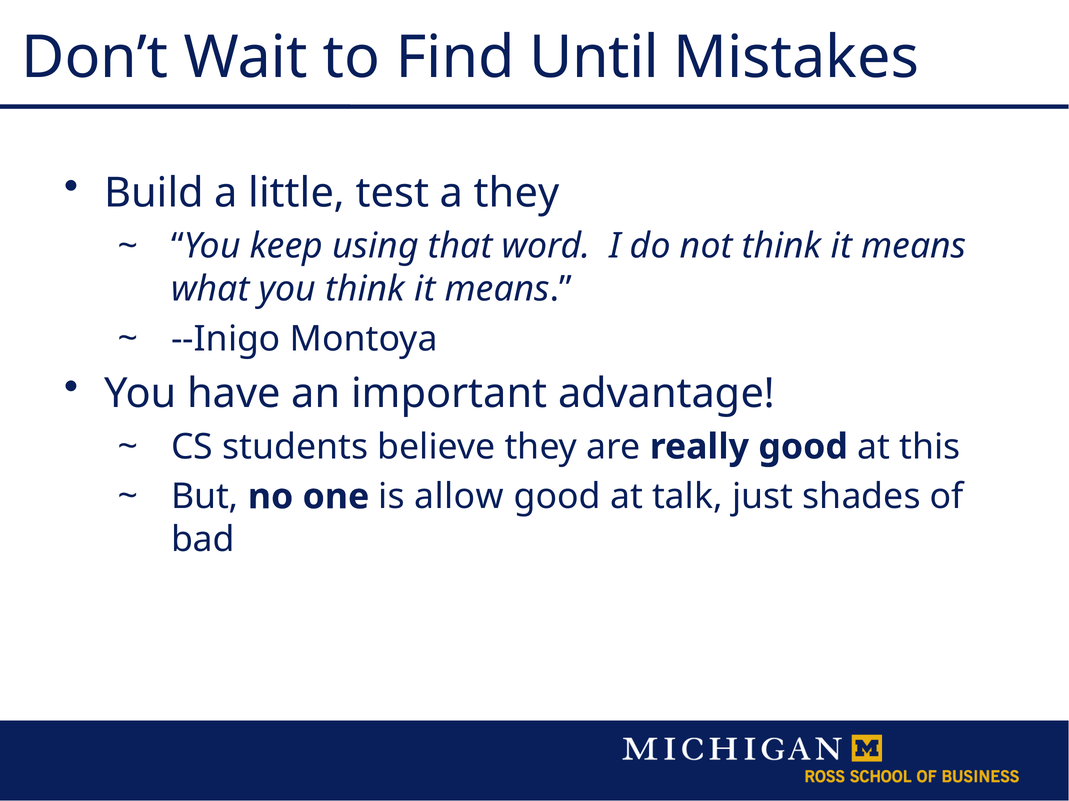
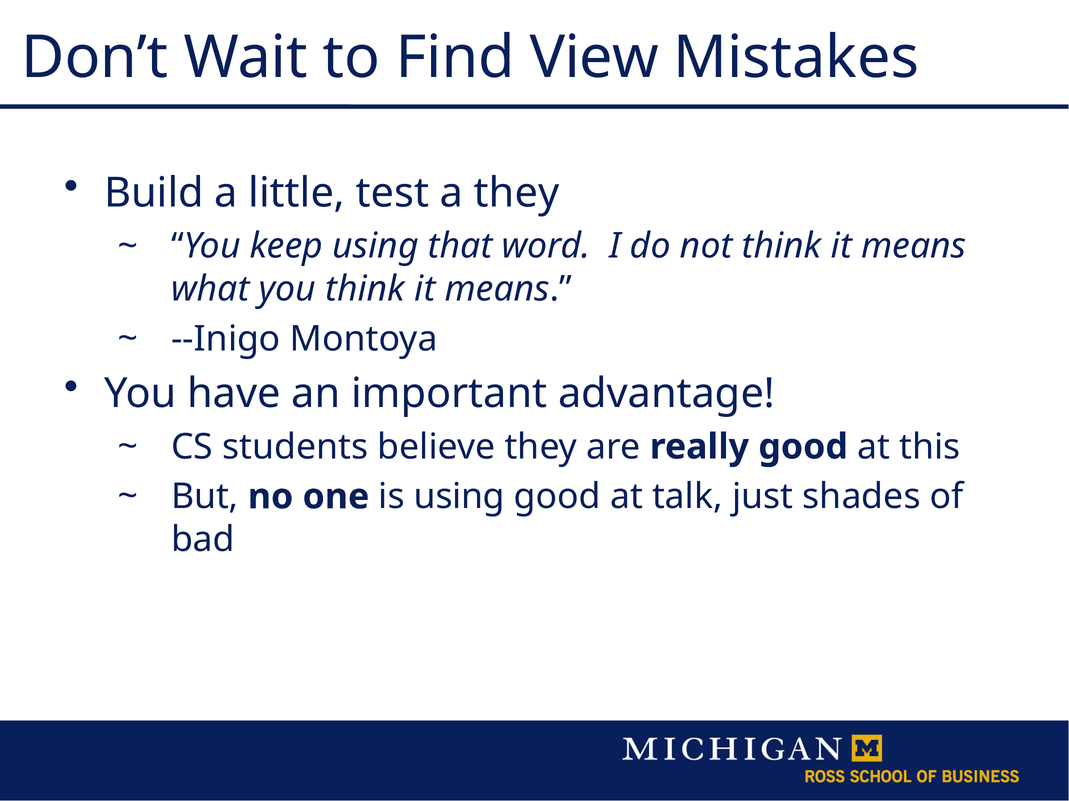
Until: Until -> View (594, 58)
is allow: allow -> using (459, 497)
